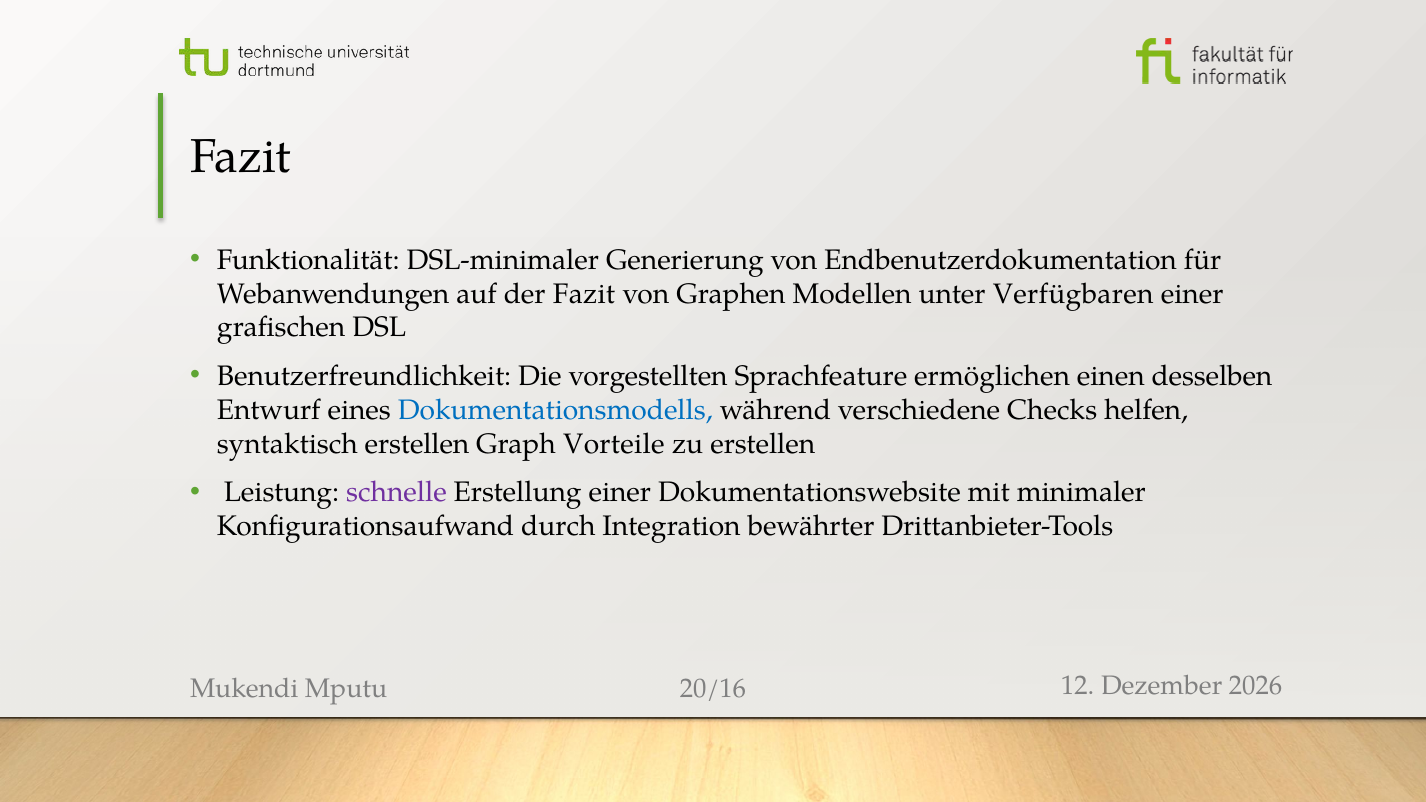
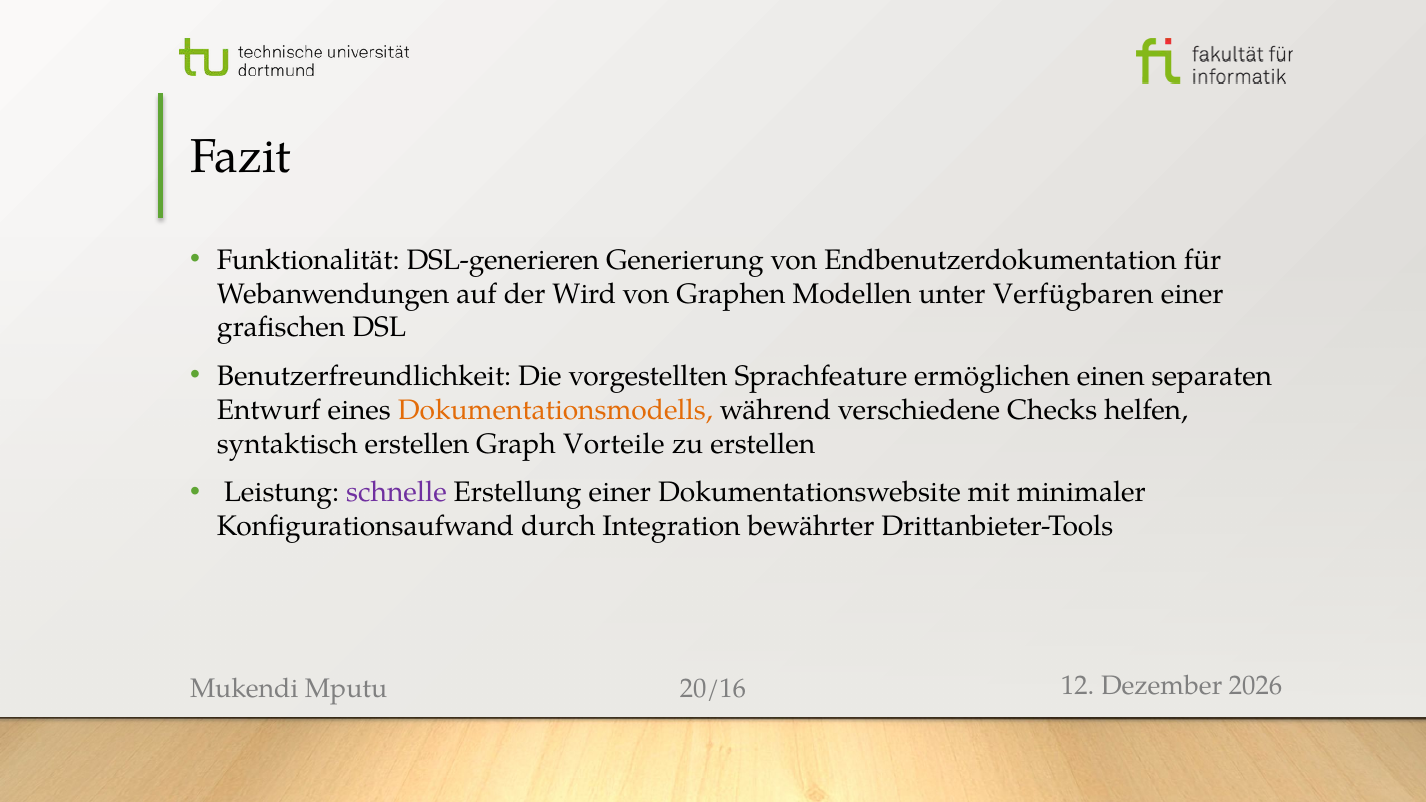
DSL-minimaler: DSL-minimaler -> DSL-generieren (503, 260)
der Fazit: Fazit -> Wird (584, 294)
desselben: desselben -> separaten (1212, 376)
Dokumentationsmodells colour: blue -> orange (555, 410)
